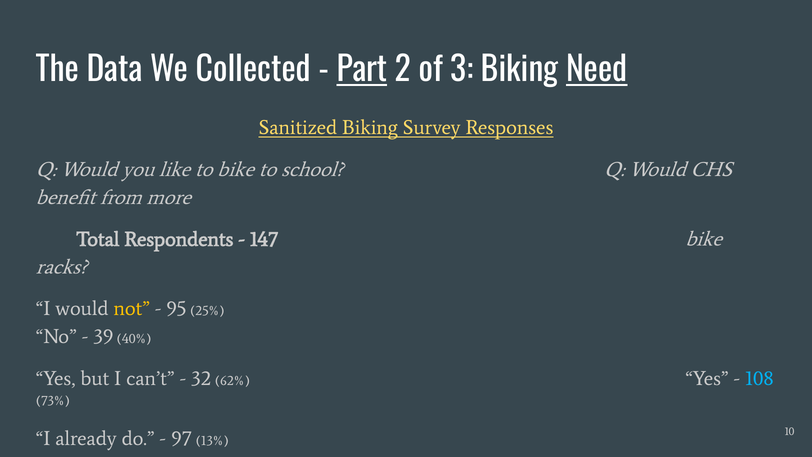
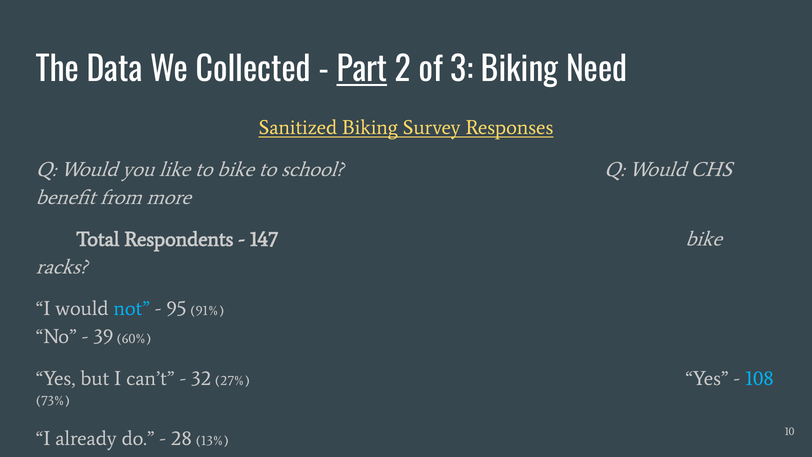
Need underline: present -> none (597, 70)
not colour: yellow -> light blue (132, 309)
25%: 25% -> 91% (207, 311)
40%: 40% -> 60% (134, 339)
62%: 62% -> 27% (232, 380)
97: 97 -> 28 (181, 438)
